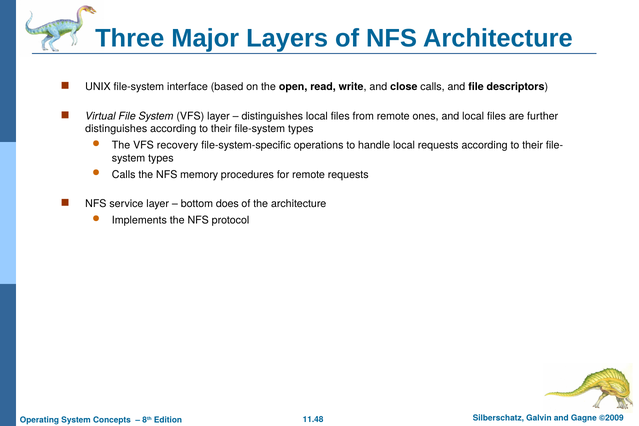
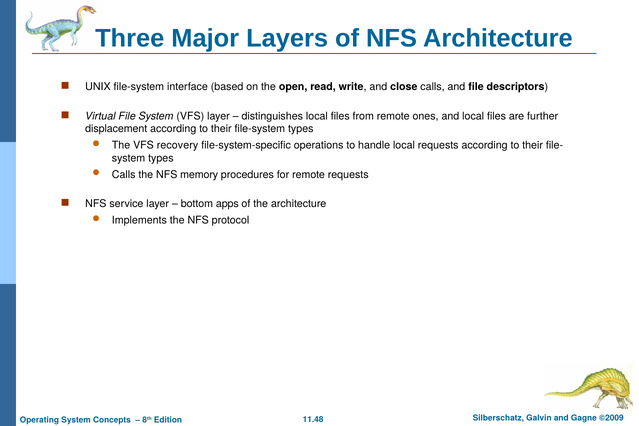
distinguishes: distinguishes -> displacement (116, 129)
does: does -> apps (227, 204)
